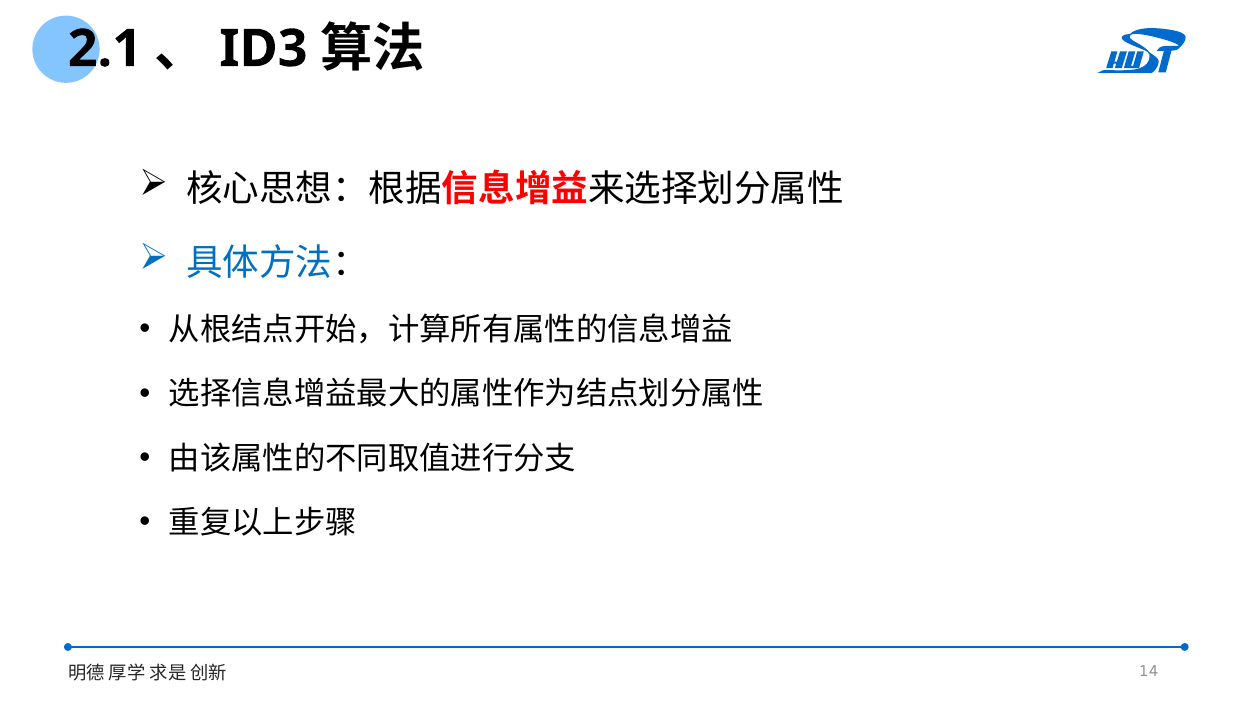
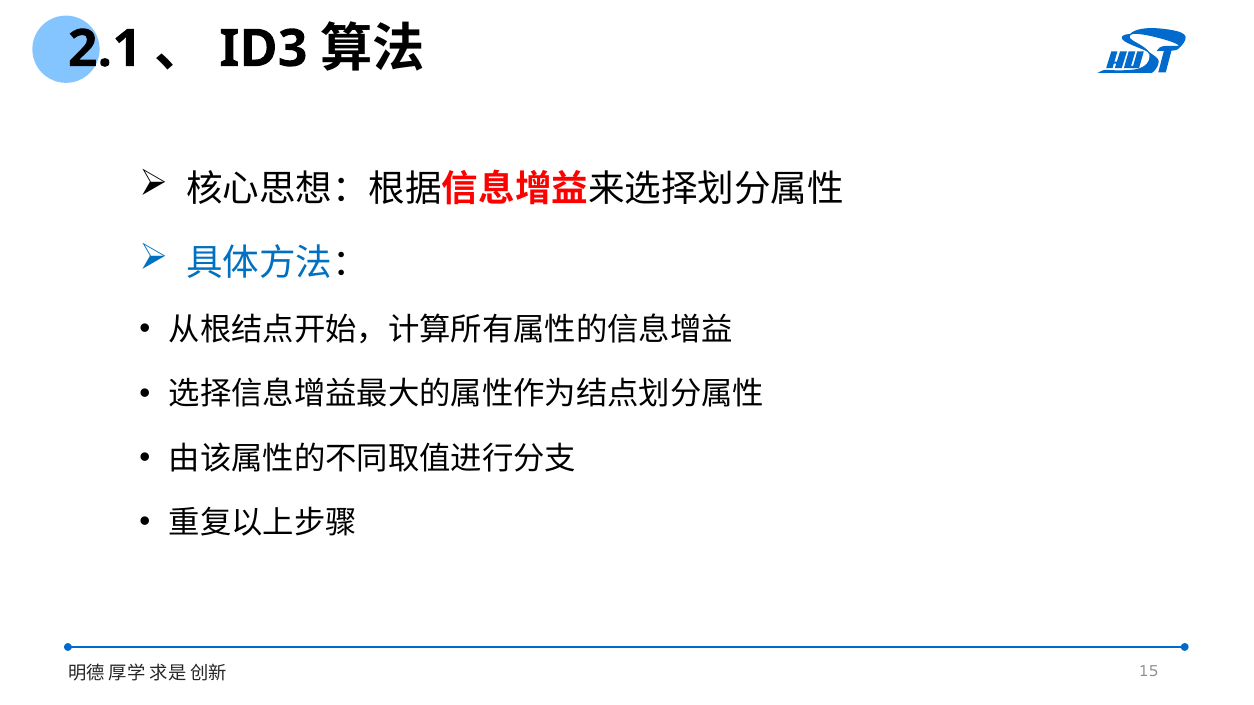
14: 14 -> 15 (1149, 672)
